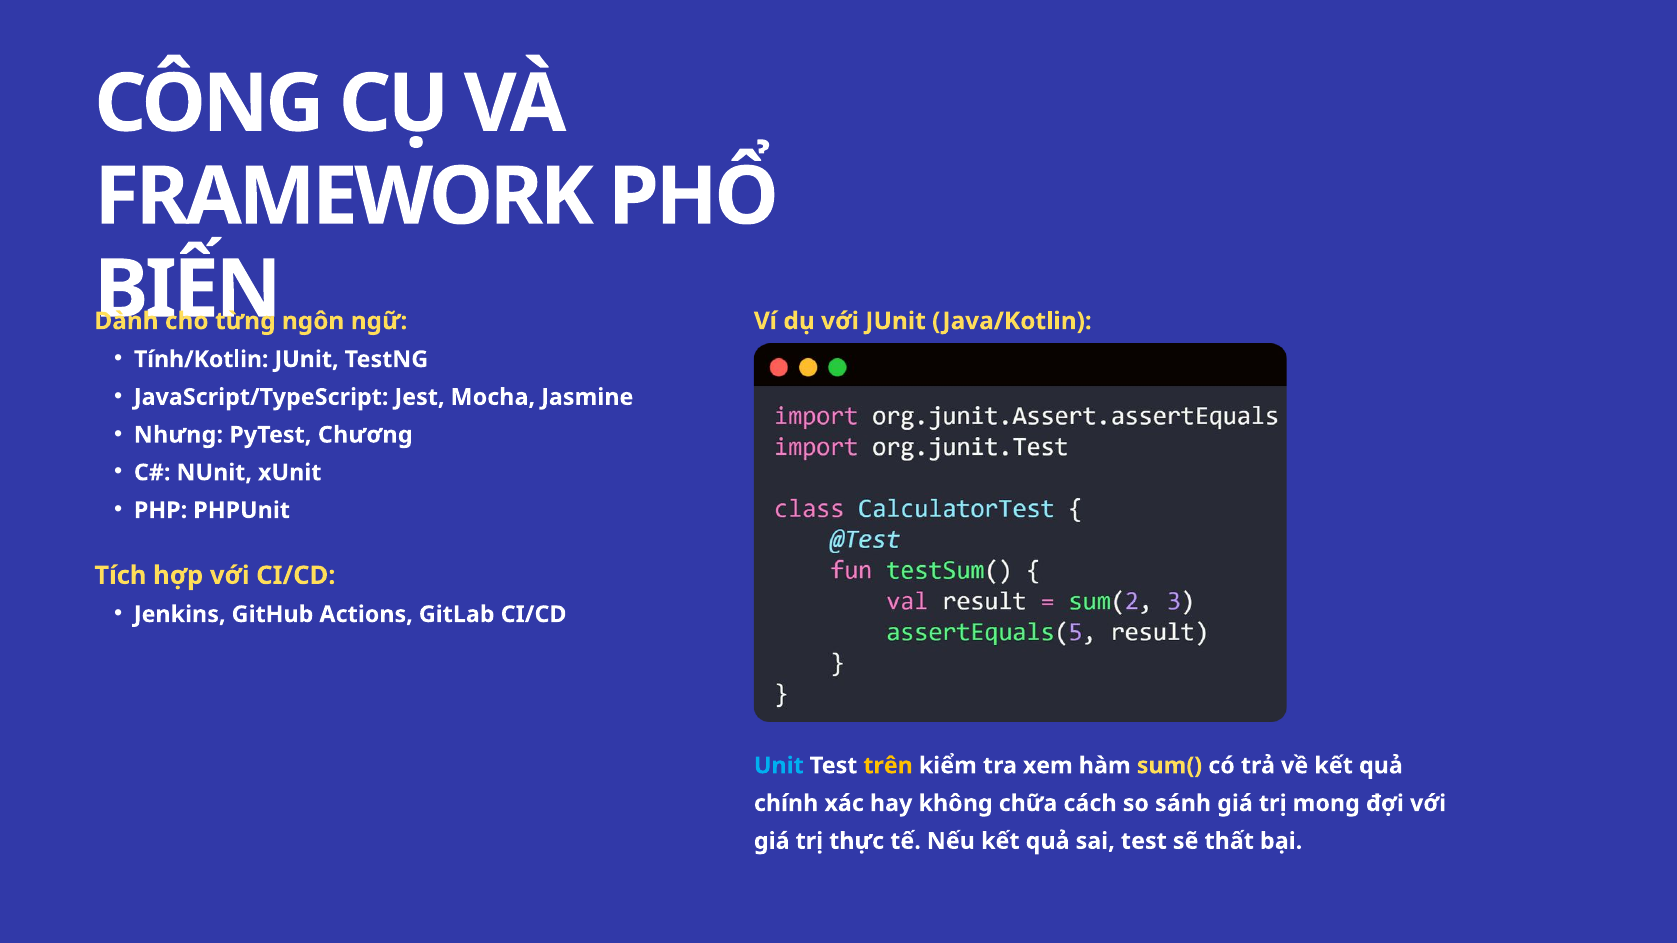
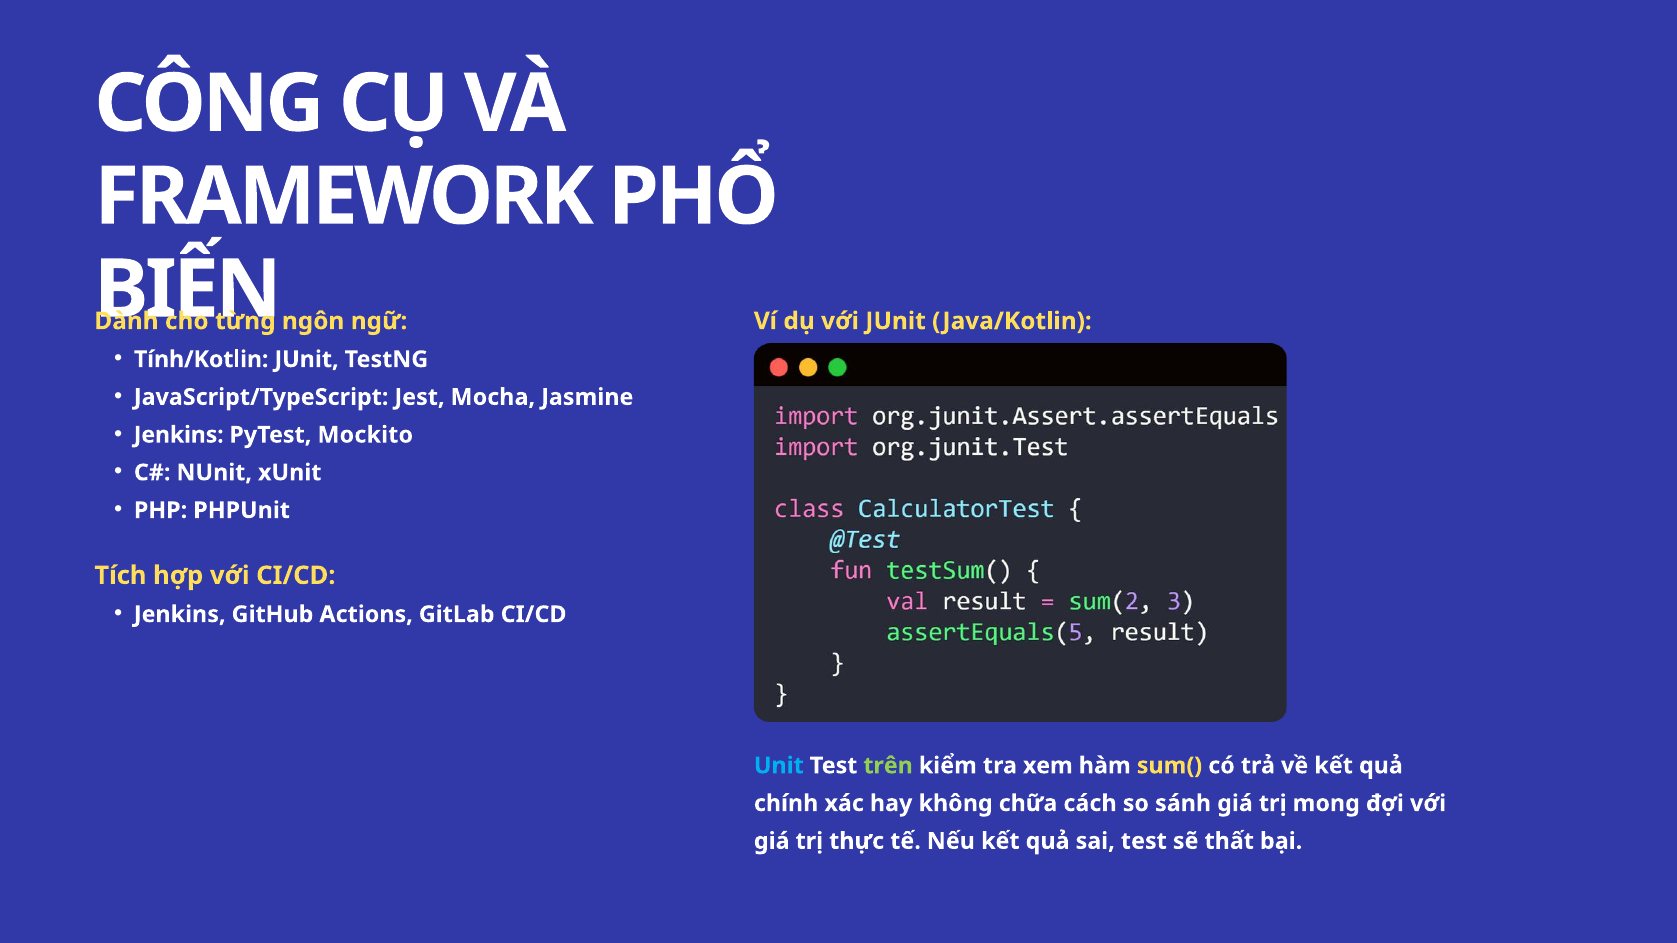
Nhưng: Nhưng -> Jenkins (179, 435)
Chương: Chương -> Mockito (365, 435)
trên colour: yellow -> light green (888, 766)
